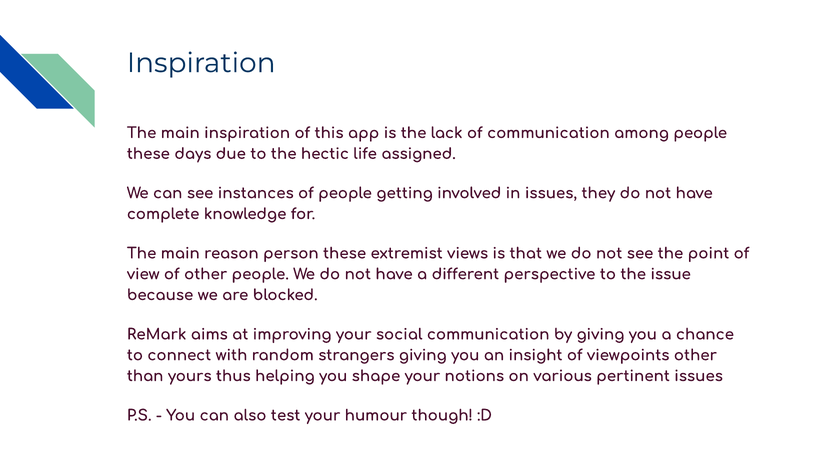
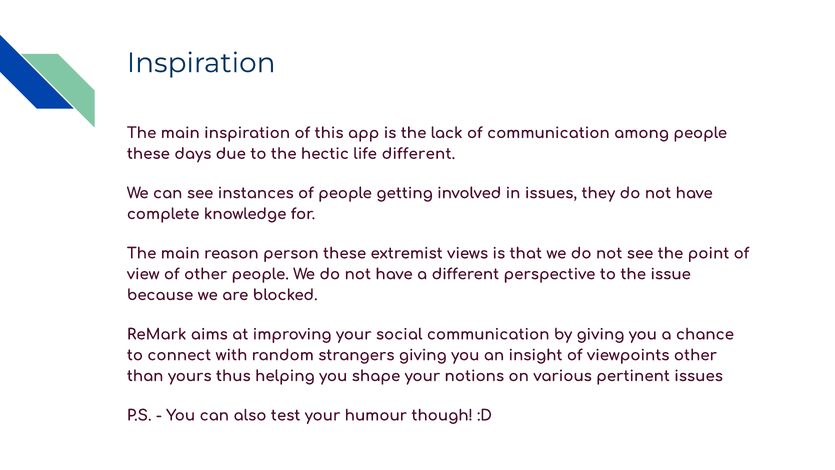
life assigned: assigned -> different (418, 154)
